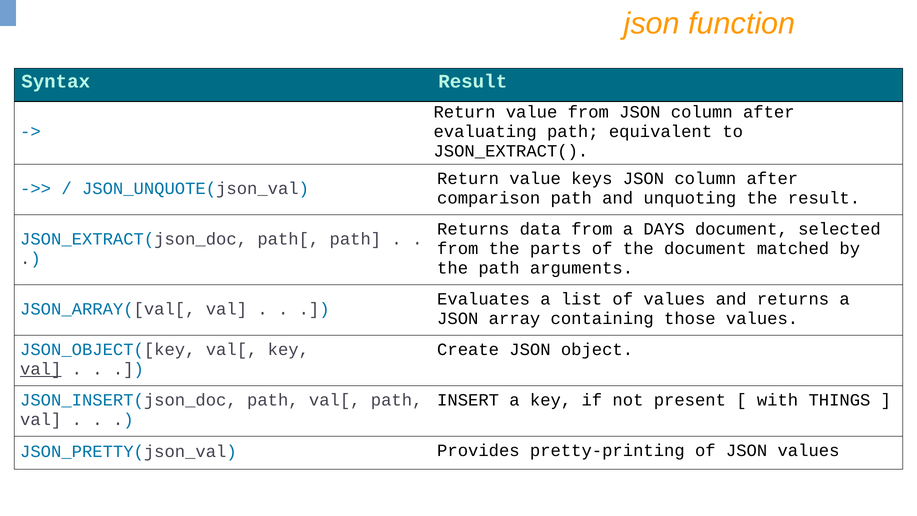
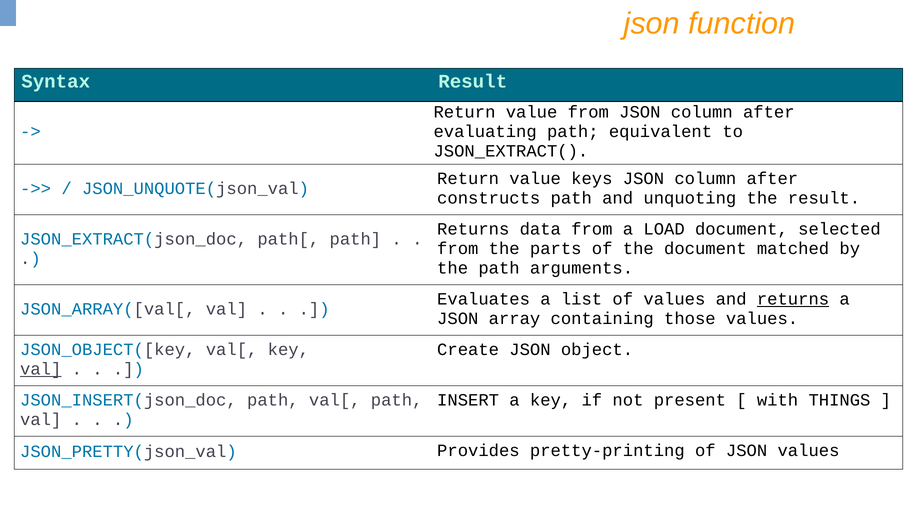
comparison: comparison -> constructs (489, 198)
DAYS: DAYS -> LOAD (664, 229)
returns underline: none -> present (793, 299)
